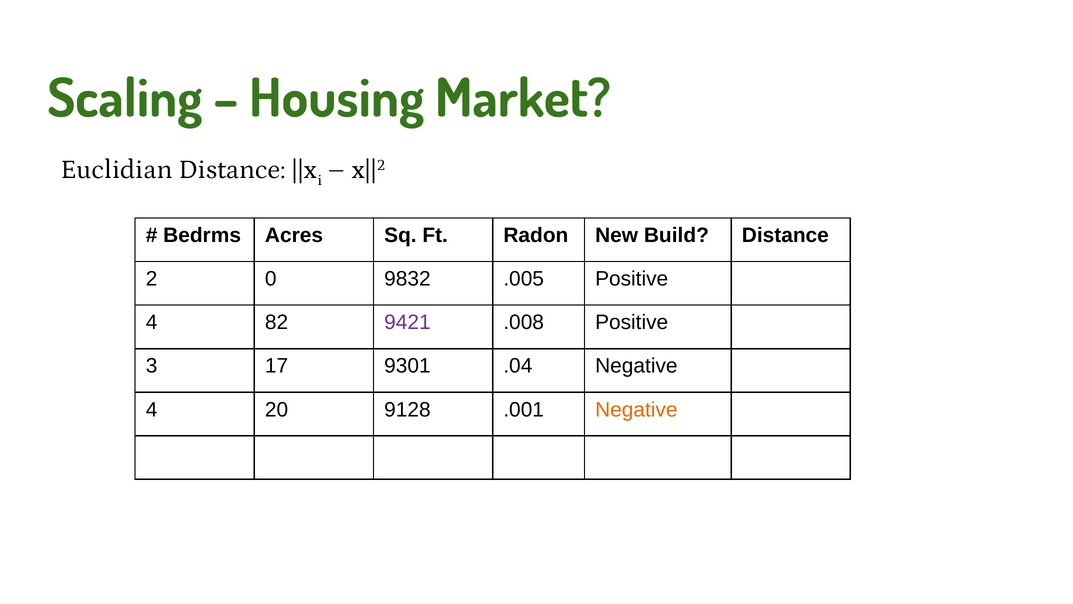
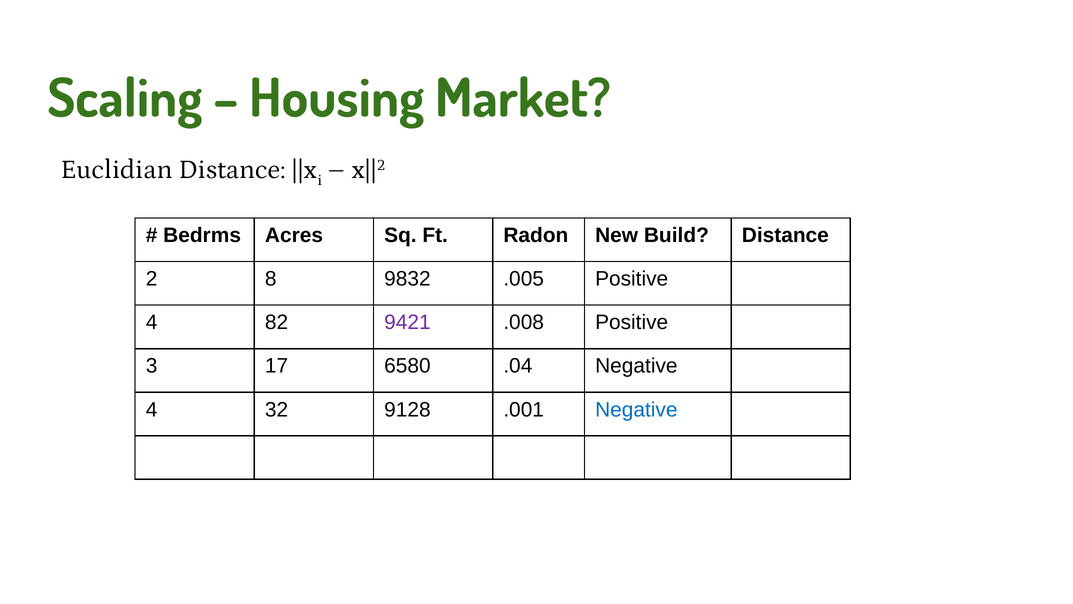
0: 0 -> 8 (271, 279)
9301: 9301 -> 6580 (407, 366)
20: 20 -> 32 (277, 409)
Negative colour: orange -> blue (636, 409)
